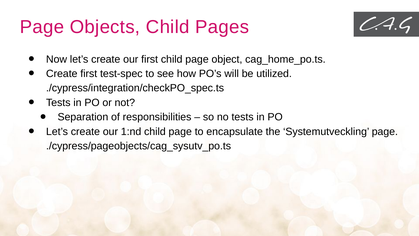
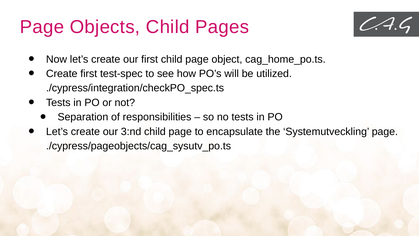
1:nd: 1:nd -> 3:nd (131, 131)
